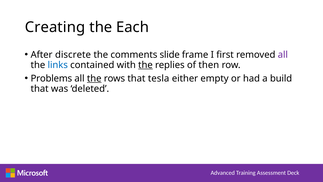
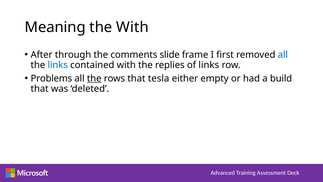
Creating: Creating -> Meaning (55, 27)
the Each: Each -> With (132, 27)
discrete: discrete -> through (73, 55)
all colour: purple -> blue (283, 55)
the underline: present -> none (145, 65)
of then: then -> links (209, 65)
